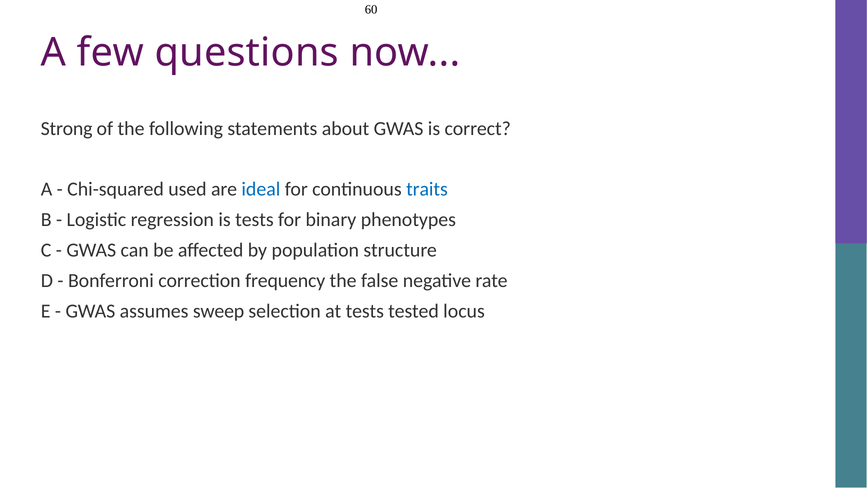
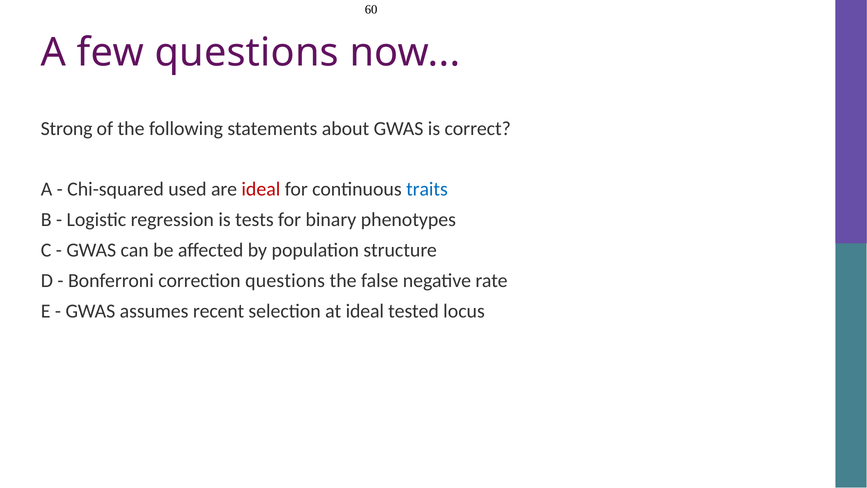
ideal colour: blue -> red (261, 189)
correction frequency: frequency -> questions (285, 281)
sweep: sweep -> recent (219, 311)
at tests: tests -> ideal (365, 311)
